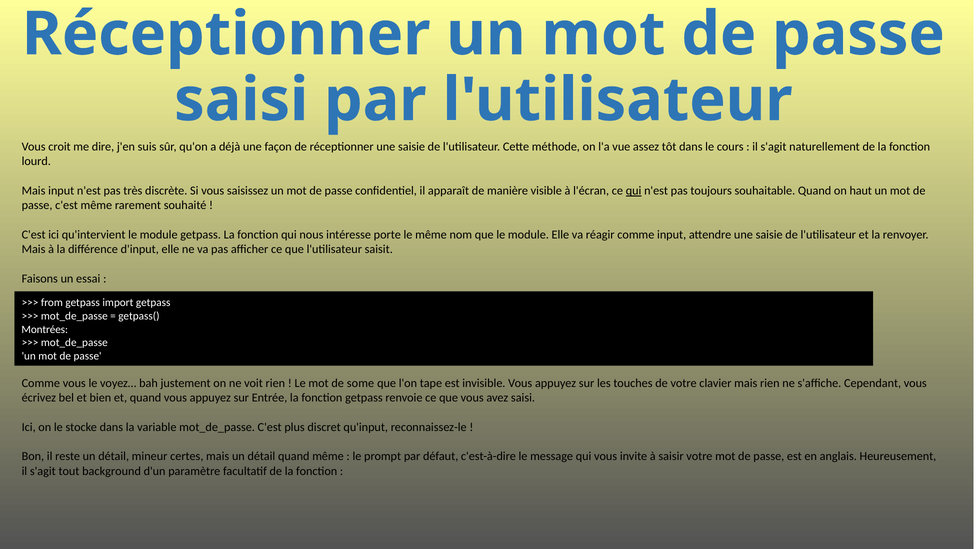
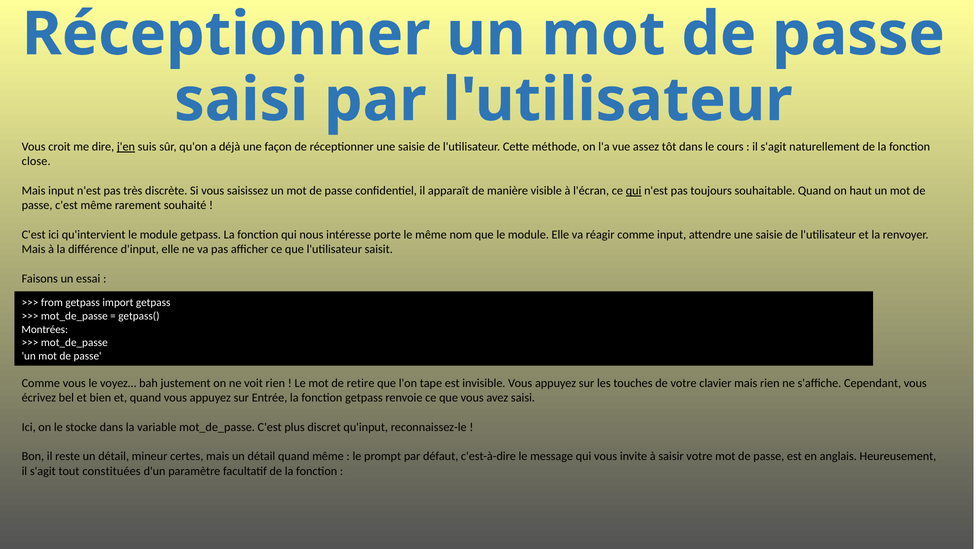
j'en underline: none -> present (126, 147)
lourd: lourd -> close (36, 161)
some: some -> retire (361, 383)
background: background -> constituées (111, 471)
